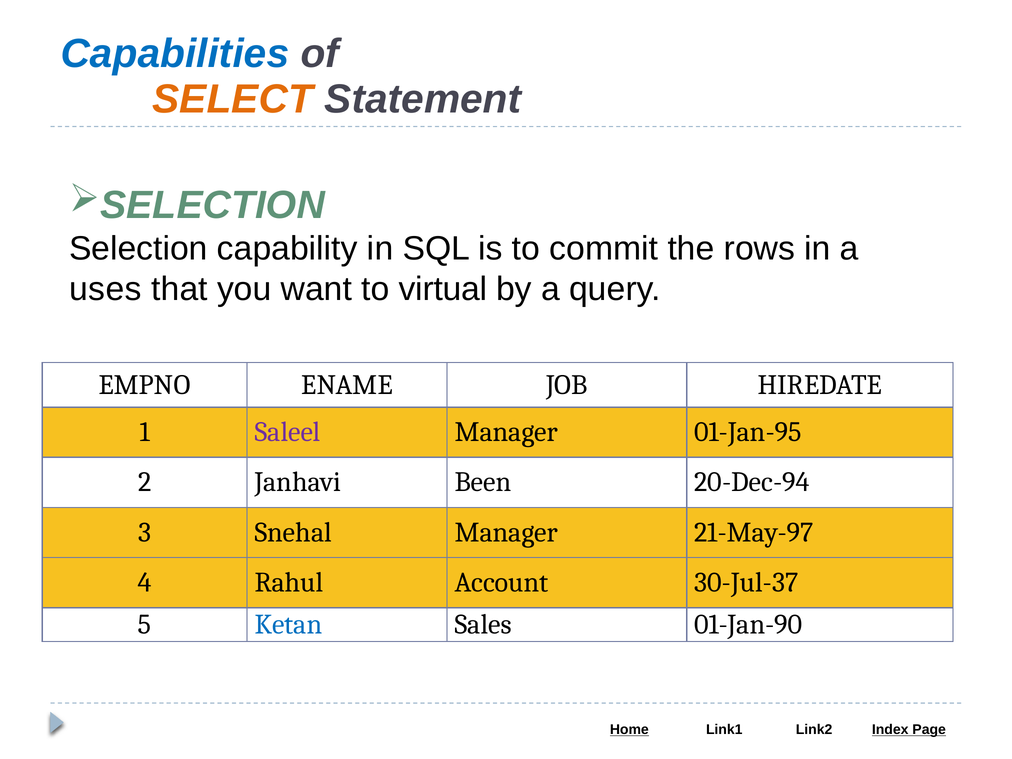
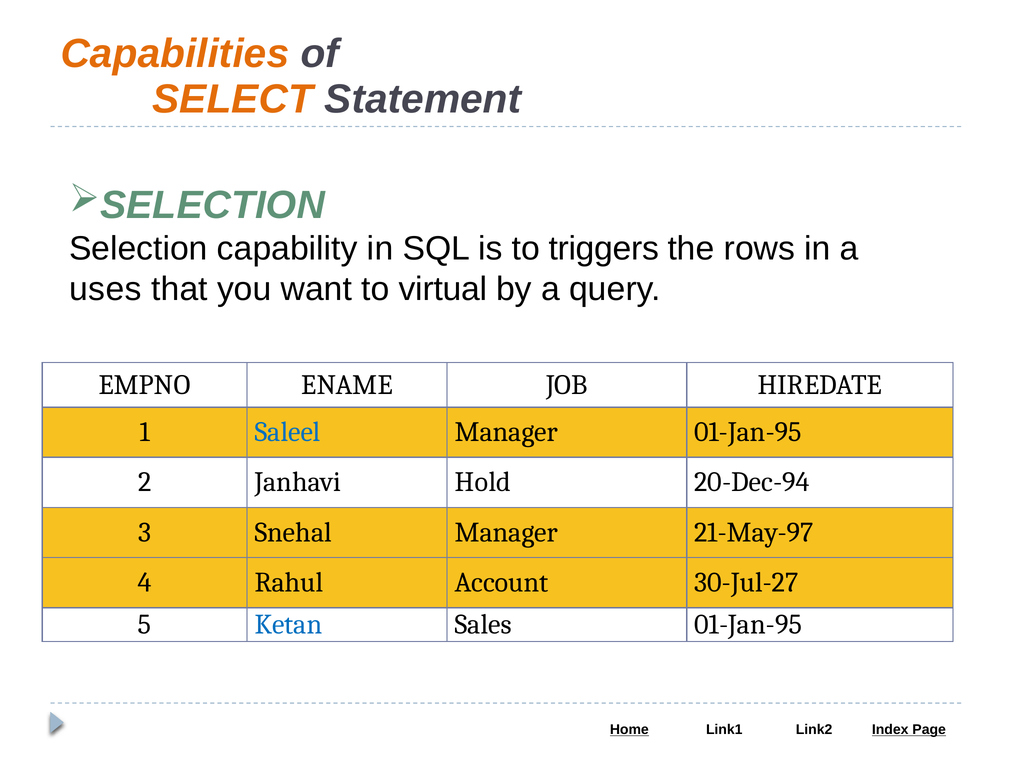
Capabilities colour: blue -> orange (175, 54)
commit: commit -> triggers (604, 249)
Saleel colour: purple -> blue (288, 432)
Been: Been -> Hold (483, 482)
30-Jul-37: 30-Jul-37 -> 30-Jul-27 (746, 582)
Sales 01-Jan-90: 01-Jan-90 -> 01-Jan-95 (748, 624)
